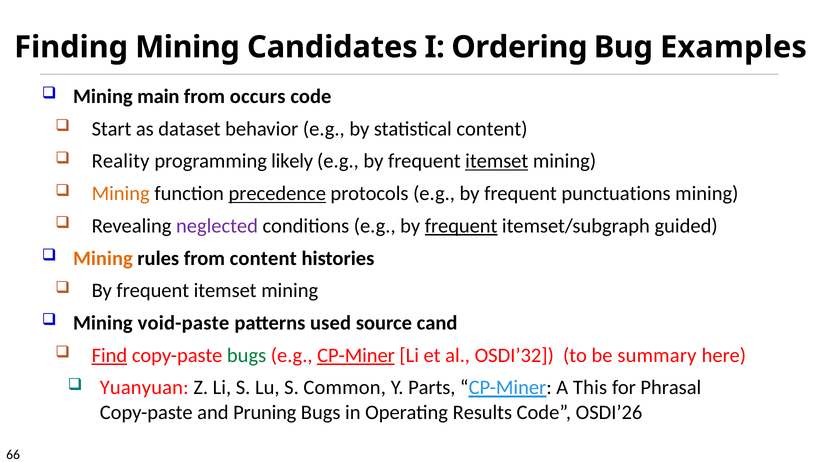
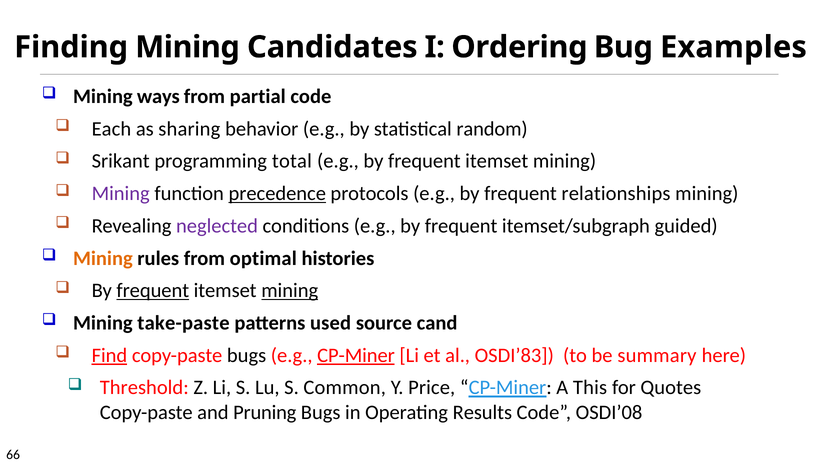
main: main -> ways (158, 96)
occurs: occurs -> partial (258, 96)
Start: Start -> Each (111, 129)
dataset: dataset -> sharing (189, 129)
statistical content: content -> random (492, 129)
Reality: Reality -> Srikant (121, 161)
likely: likely -> total (292, 161)
itemset underline: present -> none (497, 161)
Mining colour: orange -> purple (121, 193)
punctuations: punctuations -> relationships (616, 193)
frequent underline: present -> none (461, 226)
from content: content -> optimal (263, 258)
frequent underline: none -> present (153, 290)
mining underline: none -> present (290, 290)
void-paste: void-paste -> take-paste (183, 323)
bugs colour: green -> black (247, 355)
OSDI’32: OSDI’32 -> OSDI’83 (514, 355)
Yuanyuan: Yuanyuan -> Threshold (144, 387)
Parts: Parts -> Price (432, 387)
Phrasal: Phrasal -> Quotes (671, 387)
OSDI’26: OSDI’26 -> OSDI’08 (609, 413)
